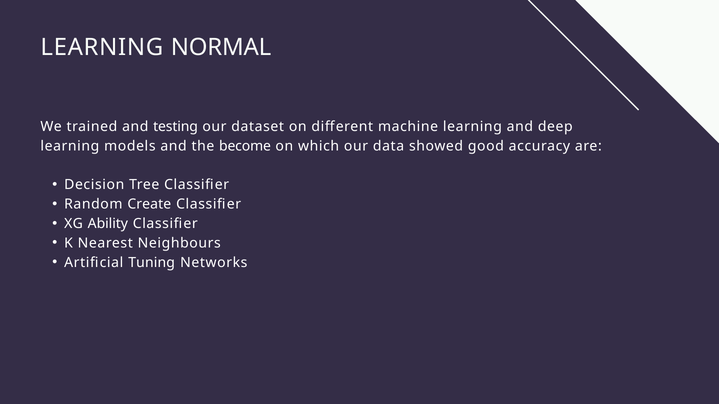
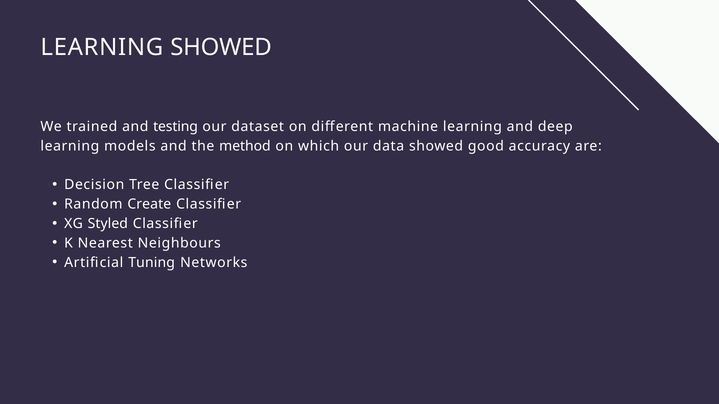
LEARNING NORMAL: NORMAL -> SHOWED (221, 47)
become: become -> method (245, 146)
Ability: Ability -> Styled (108, 224)
